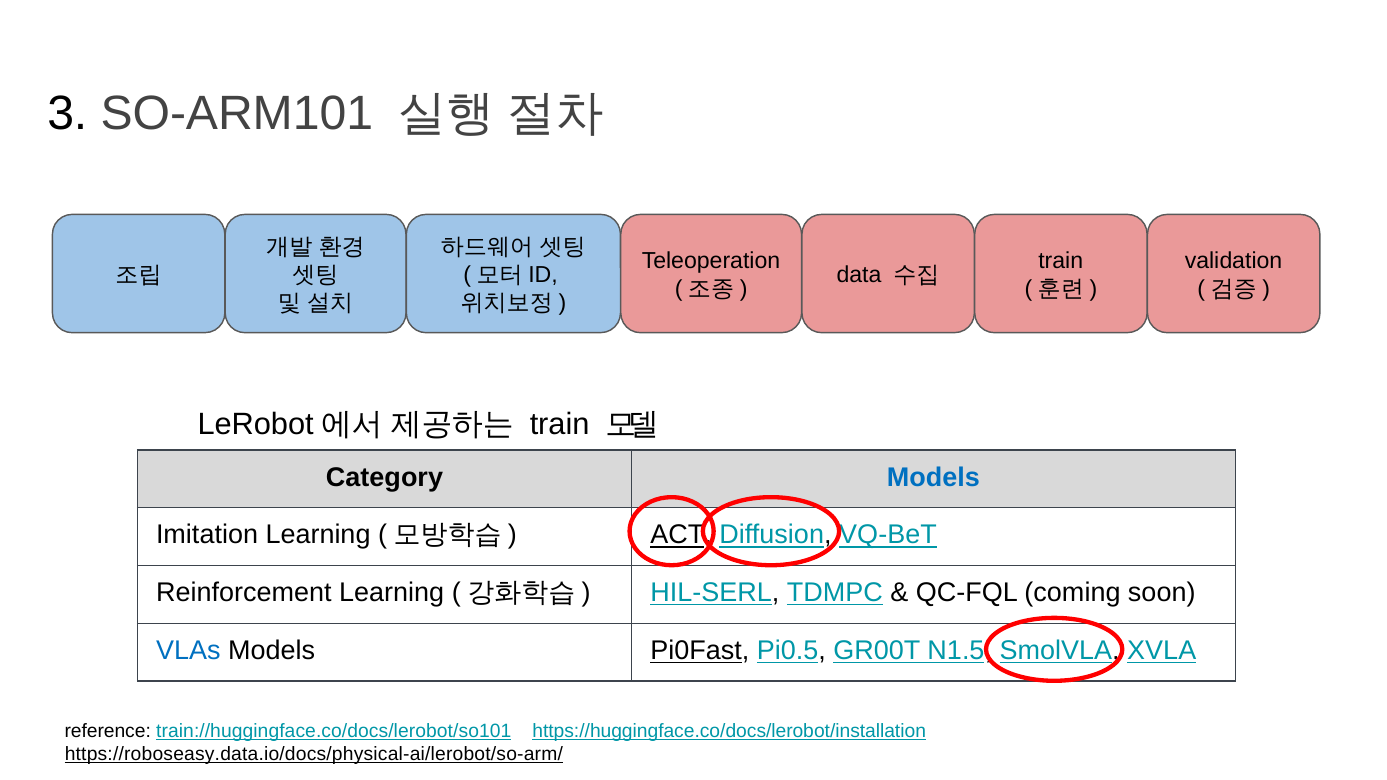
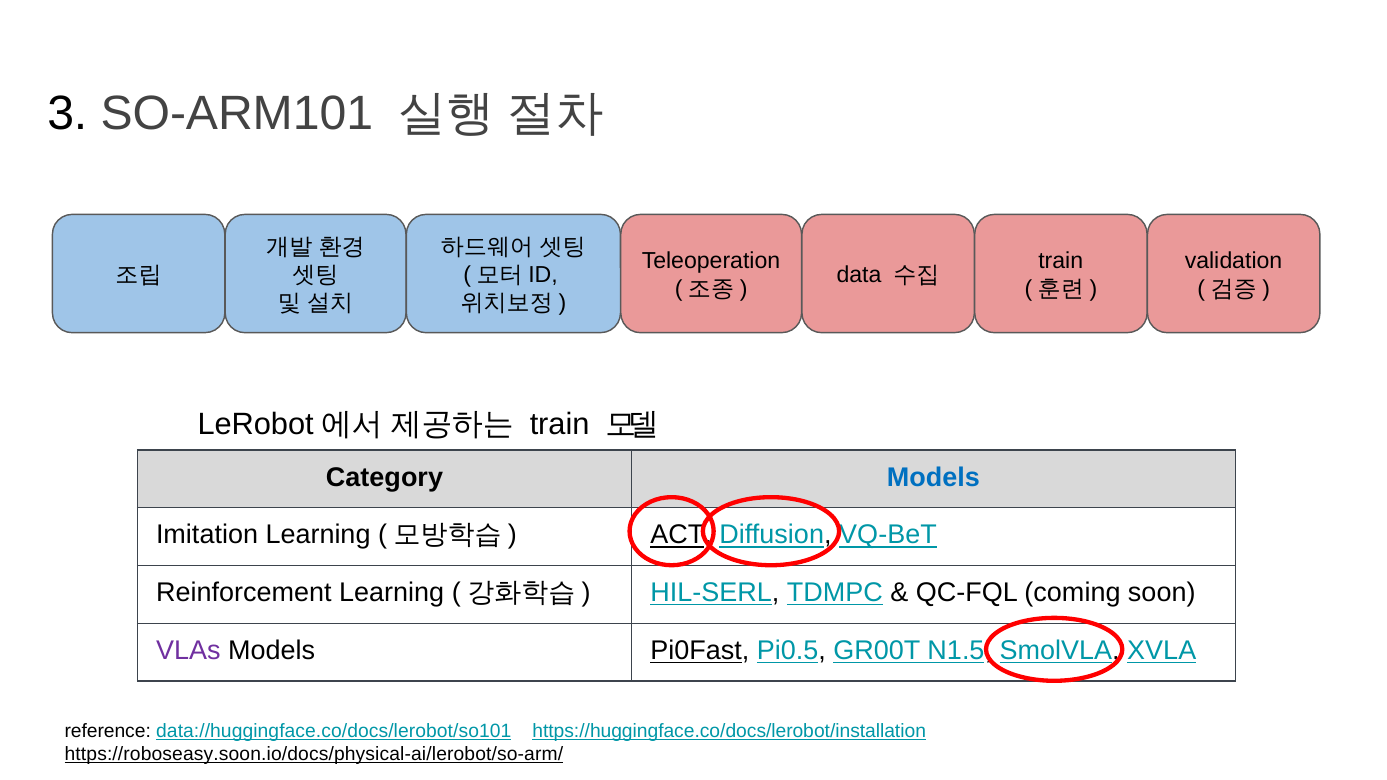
VLAs colour: blue -> purple (188, 651)
train://huggingface.co/docs/lerobot/so101: train://huggingface.co/docs/lerobot/so101 -> data://huggingface.co/docs/lerobot/so101 (334, 731)
https://roboseasy.data.io/docs/physical-ai/lerobot/so-arm/: https://roboseasy.data.io/docs/physical-ai/lerobot/so-arm/ -> https://roboseasy.soon.io/docs/physical-ai/lerobot/so-arm/ (314, 755)
